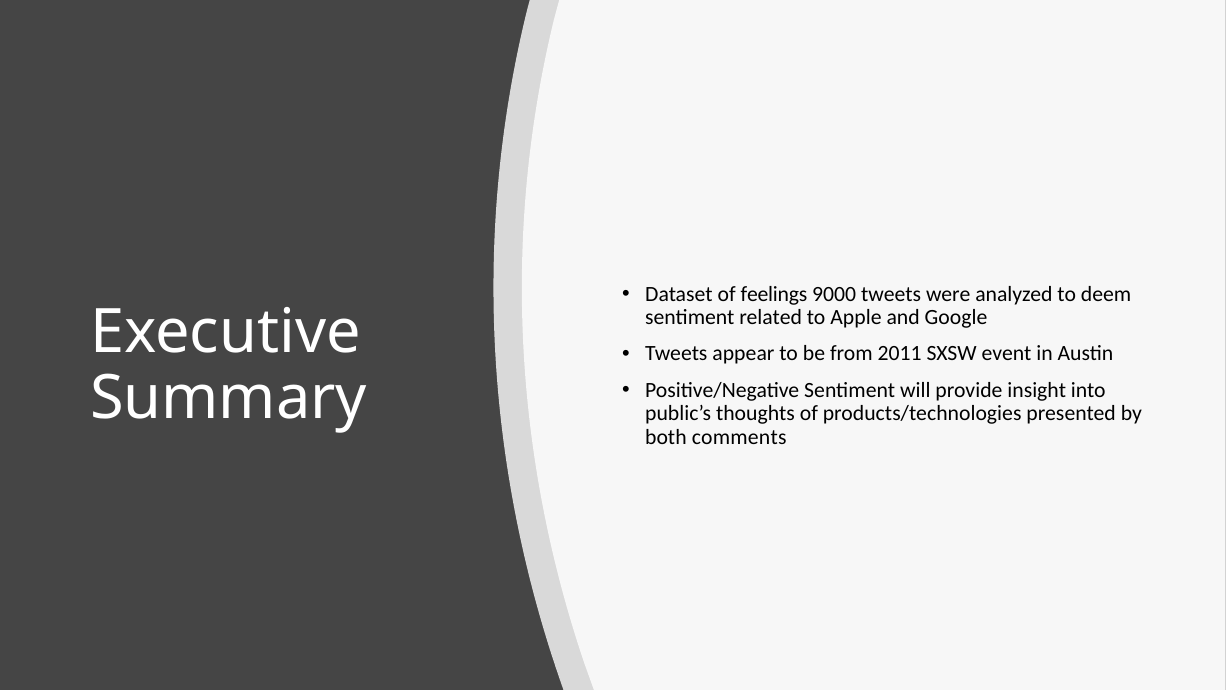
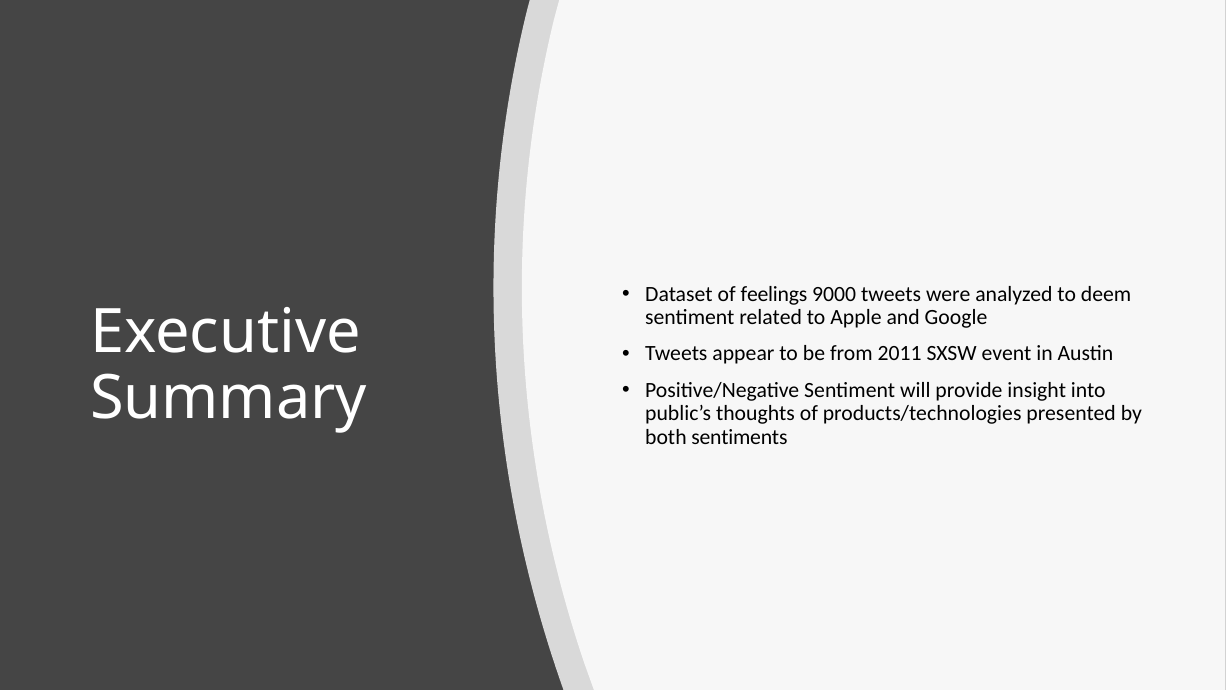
comments: comments -> sentiments (739, 437)
